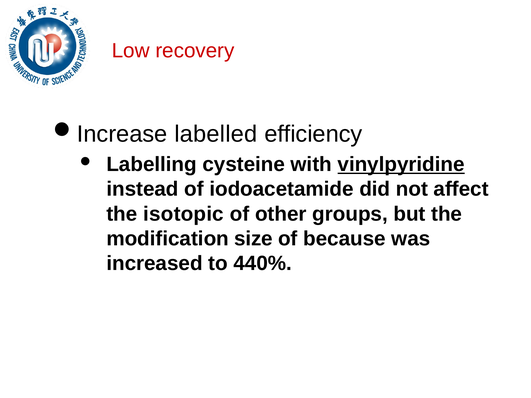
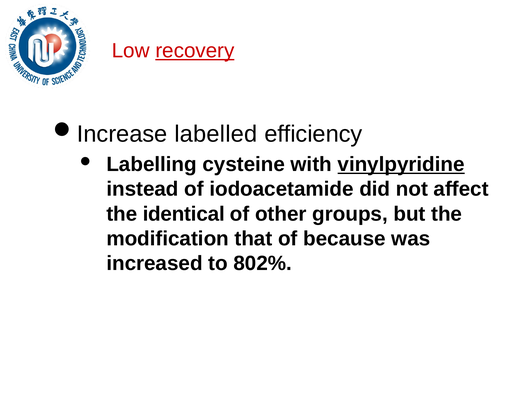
recovery underline: none -> present (195, 51)
isotopic: isotopic -> identical (184, 214)
size: size -> that (253, 239)
440%: 440% -> 802% (263, 264)
